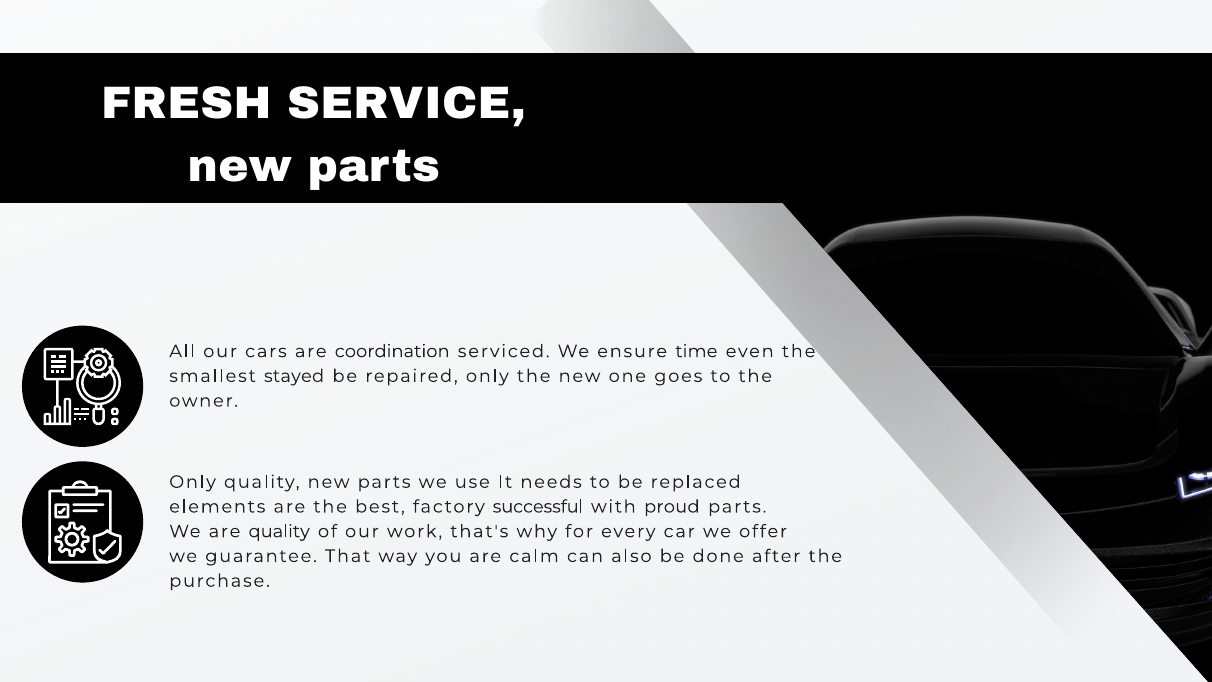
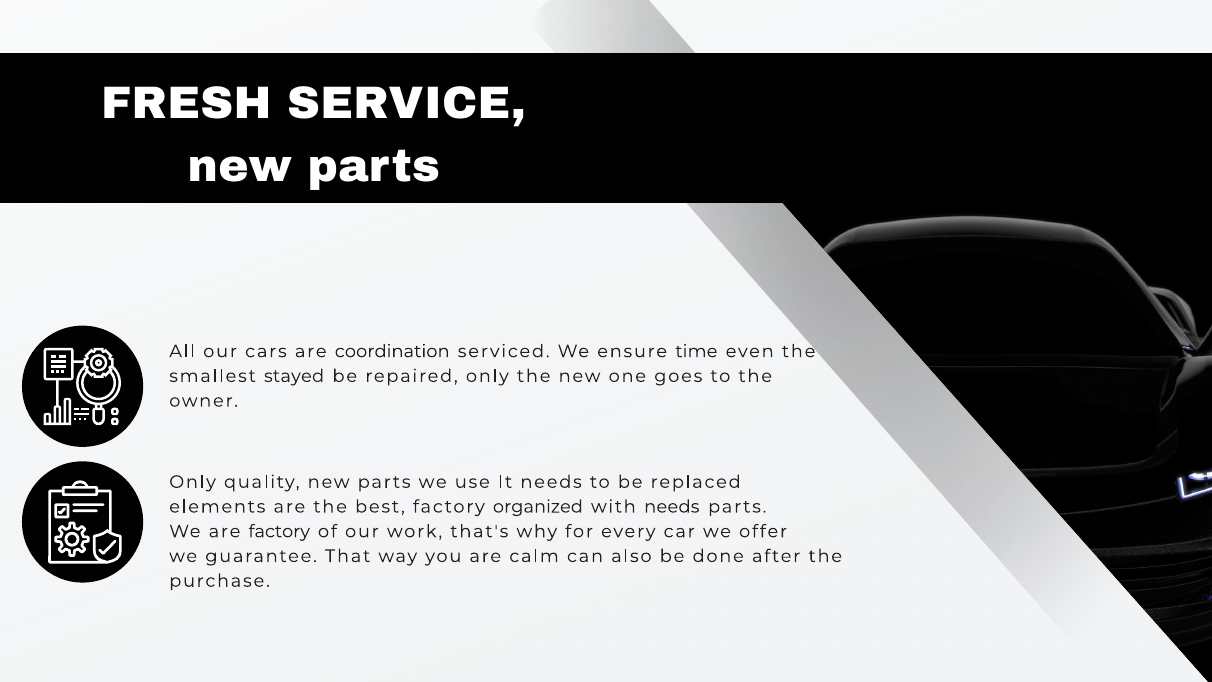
successful: successful -> organized (538, 506)
with proud: proud -> needs (672, 506)
are quality: quality -> factory (279, 531)
